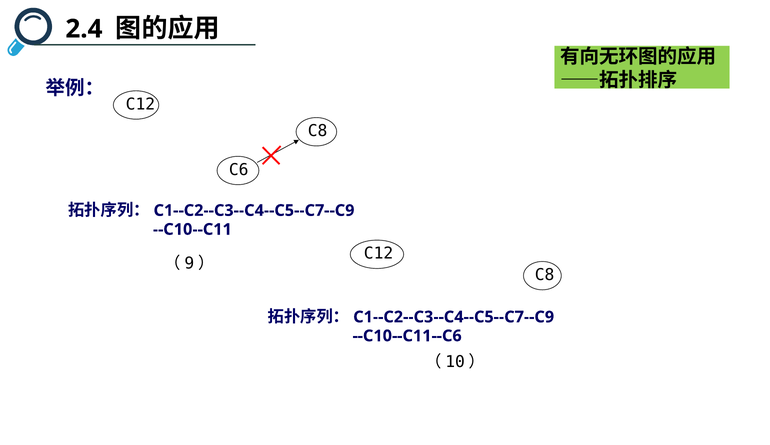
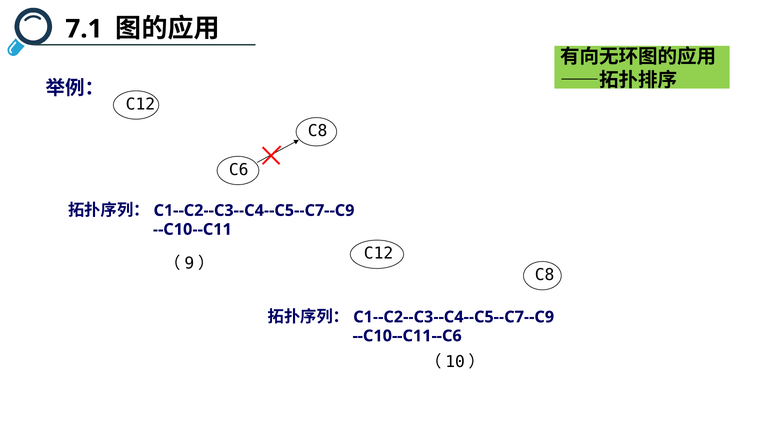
2.4: 2.4 -> 7.1 (84, 29)
